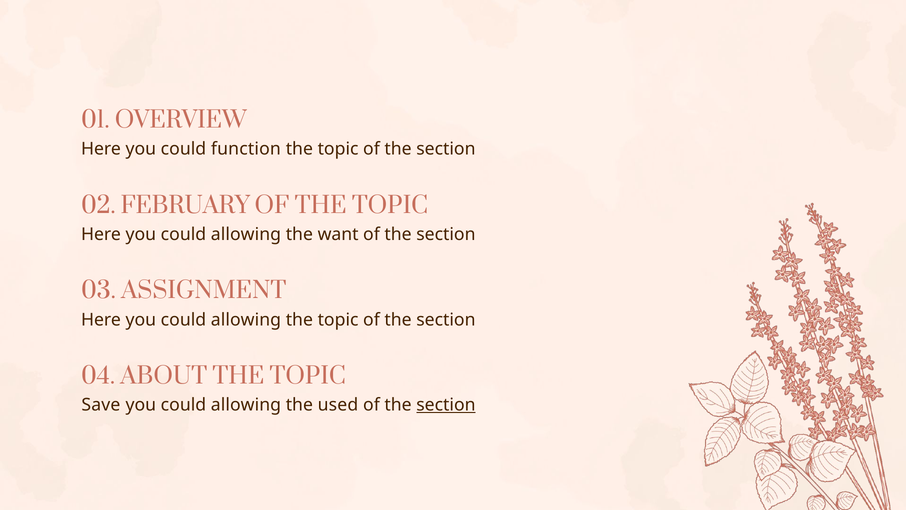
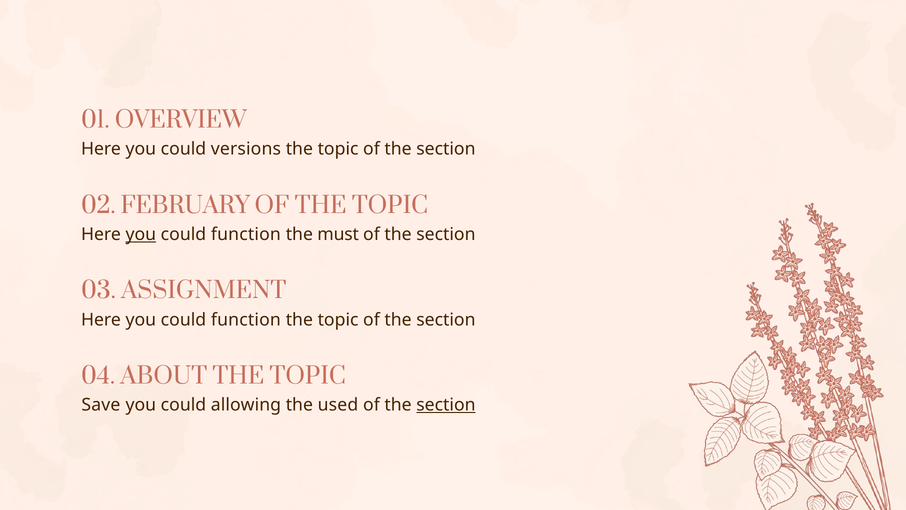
function: function -> versions (246, 149)
you underline: none -> present (141, 234)
allowing: allowing -> function (246, 234)
want: want -> must (338, 234)
allowing: allowing -> function (246, 320)
